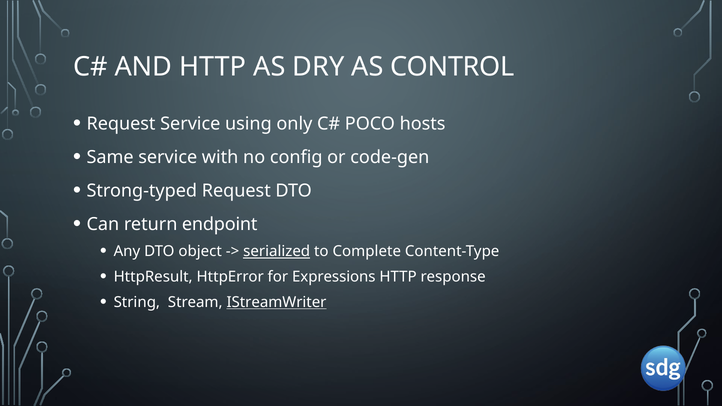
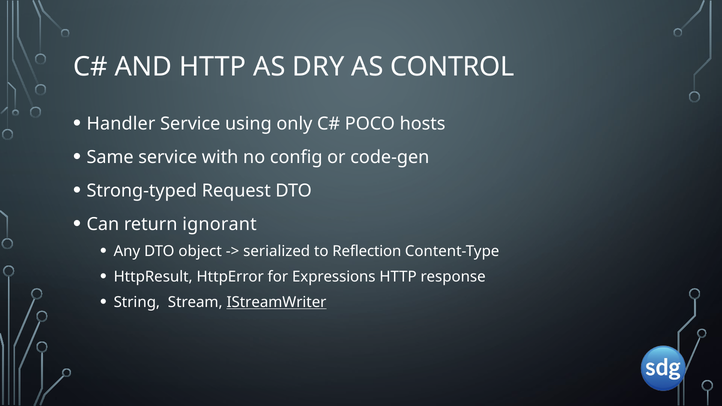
Request: Request -> Handler (121, 124)
endpoint: endpoint -> ignorant (220, 224)
serialized underline: present -> none (277, 251)
Complete: Complete -> Reflection (367, 251)
